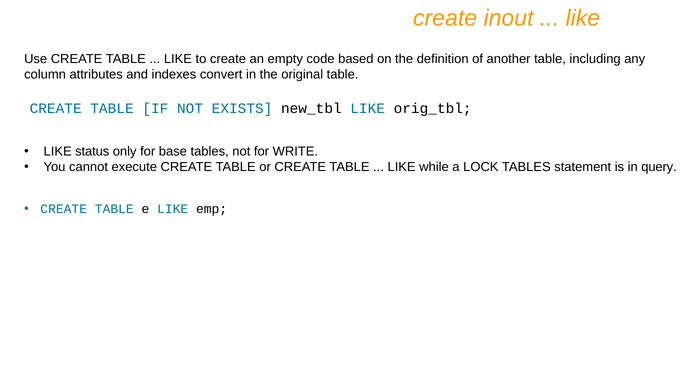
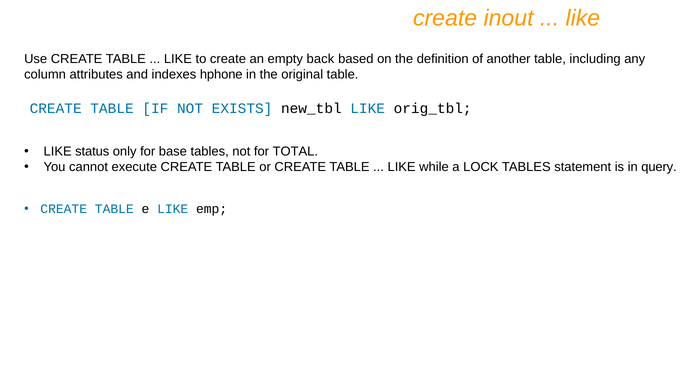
code: code -> back (320, 59)
convert: convert -> hphone (221, 74)
WRITE: WRITE -> TOTAL (295, 152)
